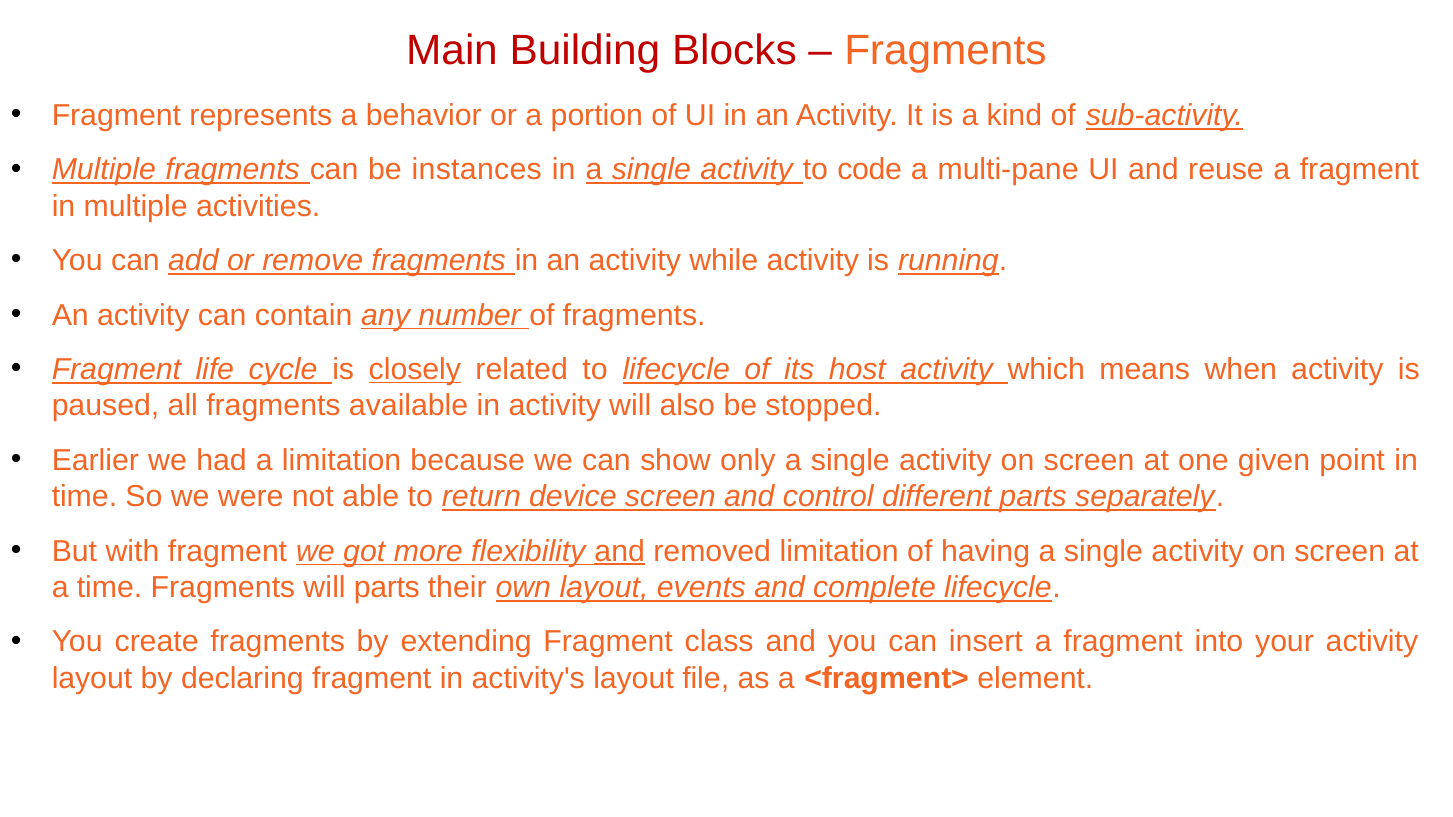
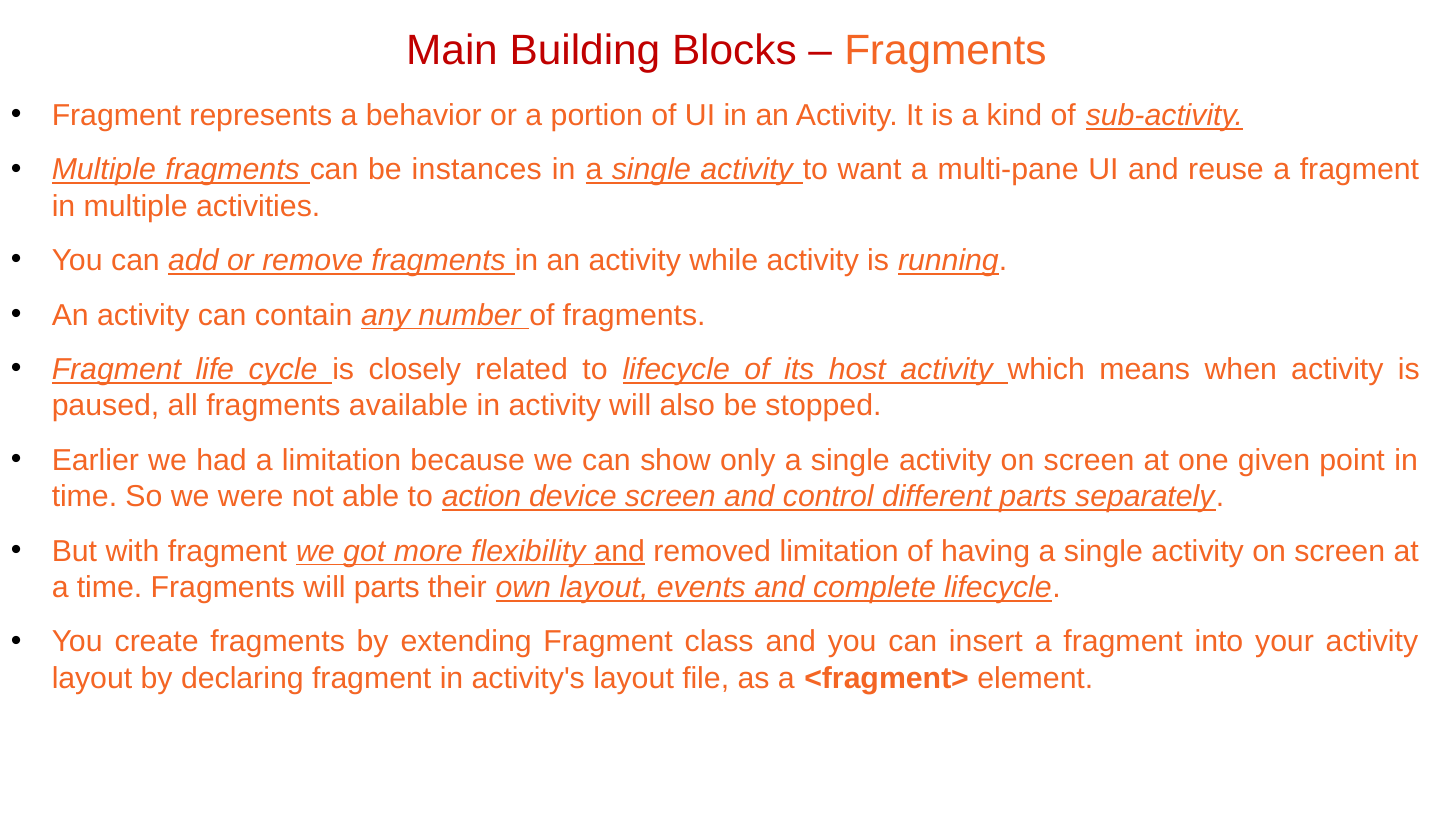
code: code -> want (869, 170)
closely underline: present -> none (415, 370)
return: return -> action (482, 497)
